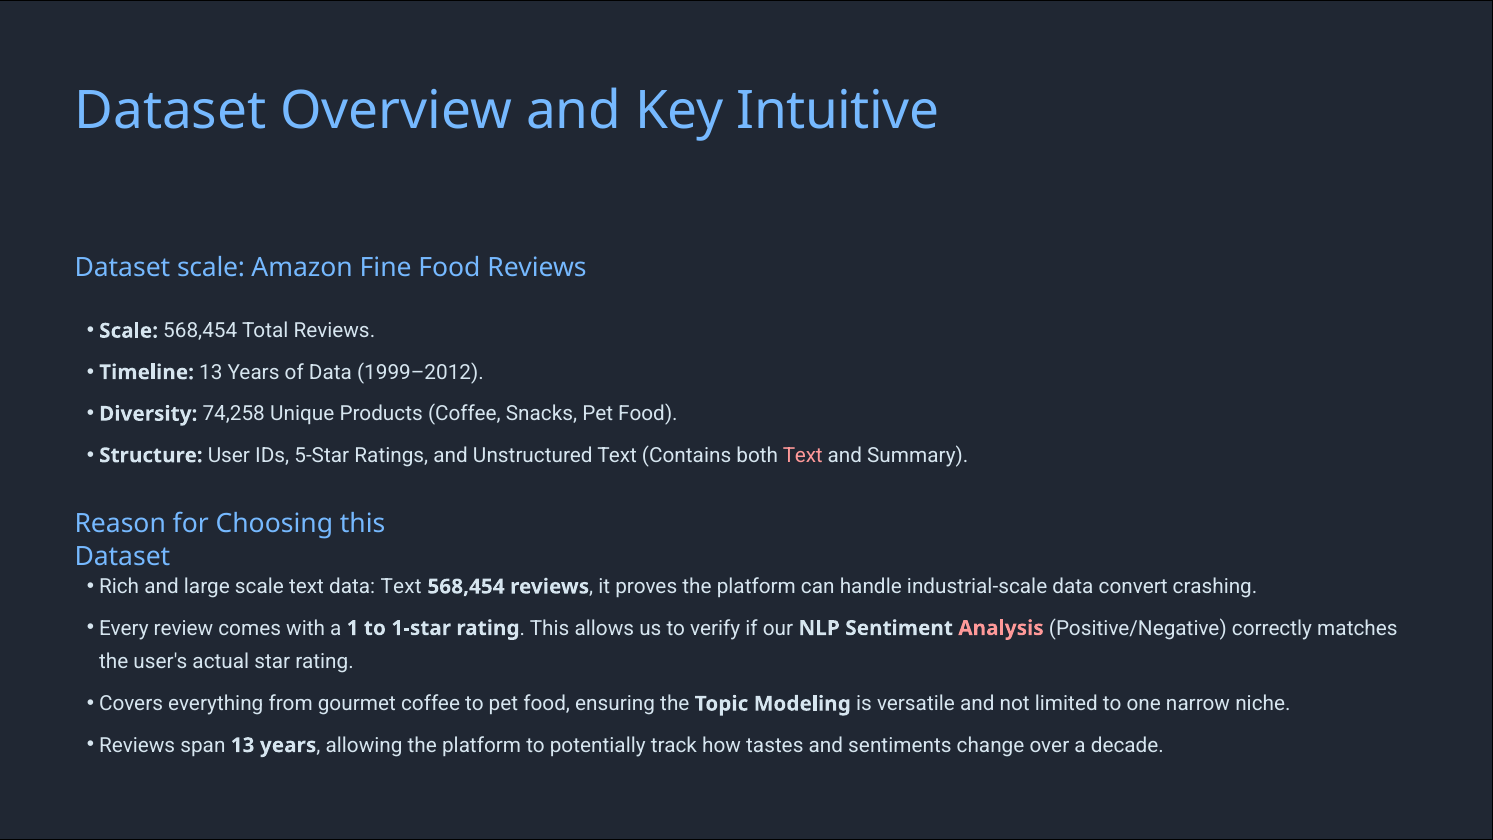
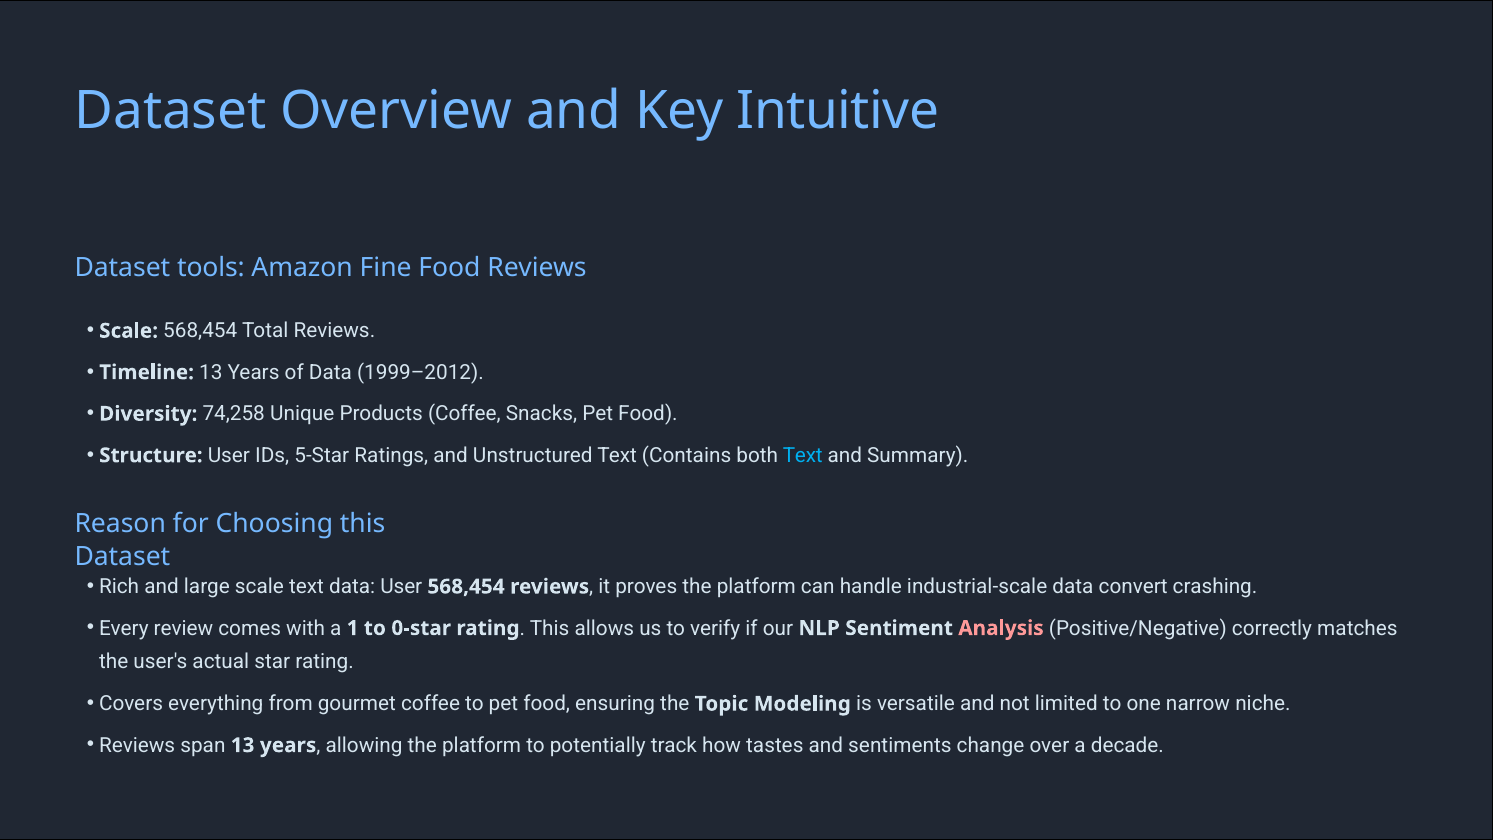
Dataset scale: scale -> tools (211, 268)
Text colour: pink -> light blue (803, 455)
data Text: Text -> User (401, 587)
1-star: 1-star -> 0-star (421, 628)
